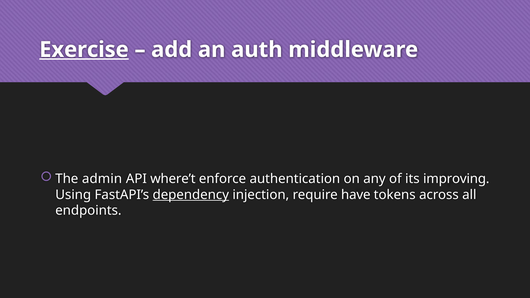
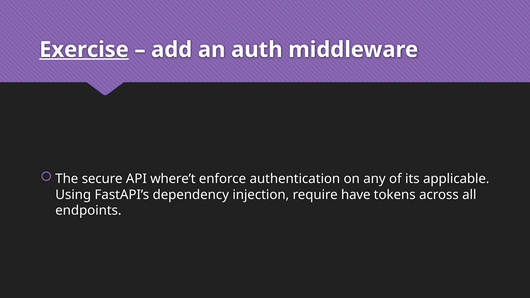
admin: admin -> secure (102, 179)
improving: improving -> applicable (456, 179)
dependency underline: present -> none (191, 195)
